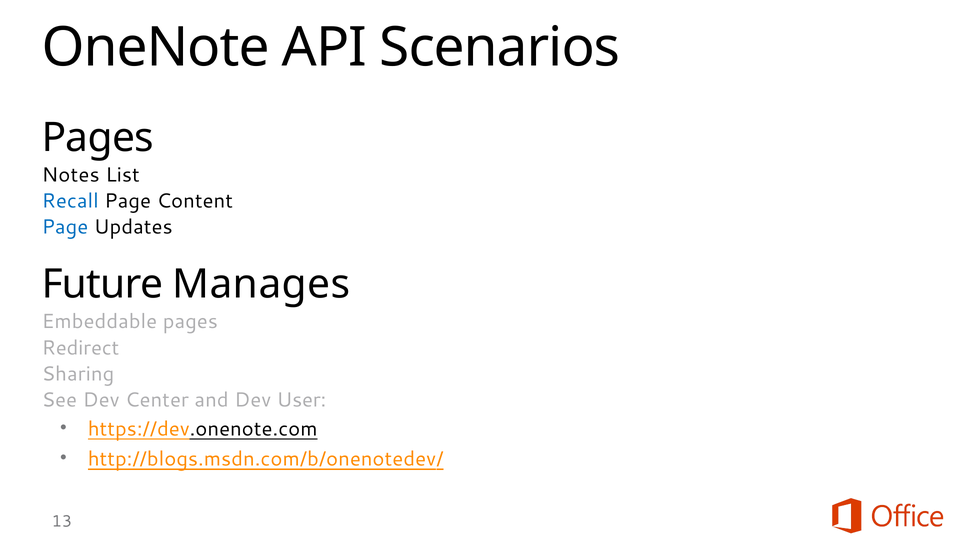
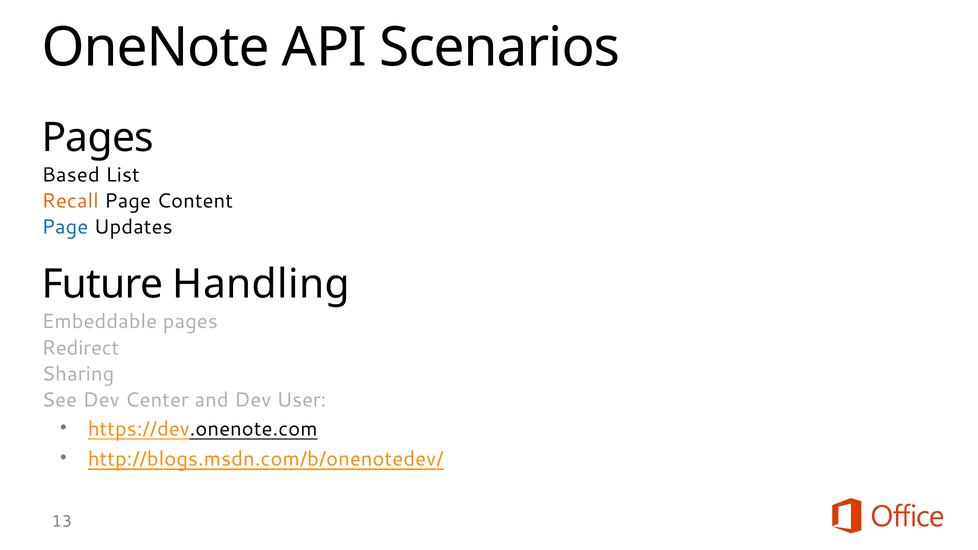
Notes: Notes -> Based (71, 175)
Recall colour: blue -> orange (70, 201)
Manages: Manages -> Handling (261, 285)
